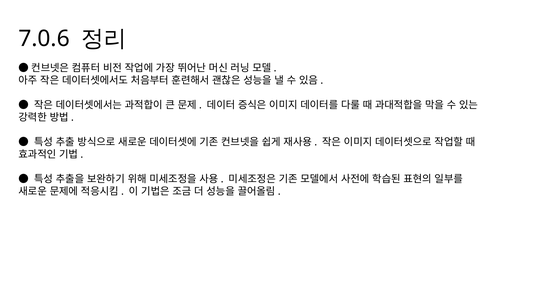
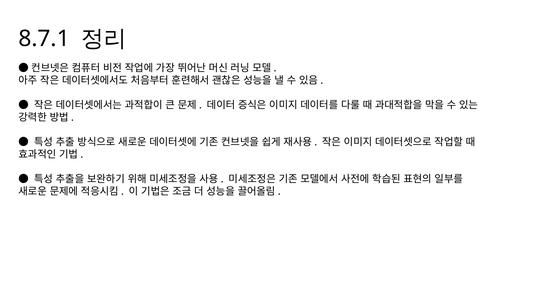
7.0.6: 7.0.6 -> 8.7.1 (44, 39)
